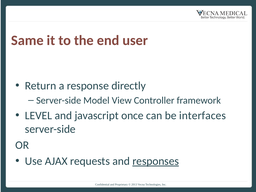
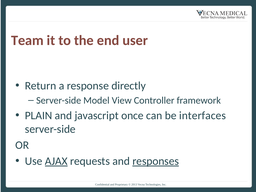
Same: Same -> Team (27, 40)
LEVEL: LEVEL -> PLAIN (39, 116)
AJAX underline: none -> present (56, 161)
